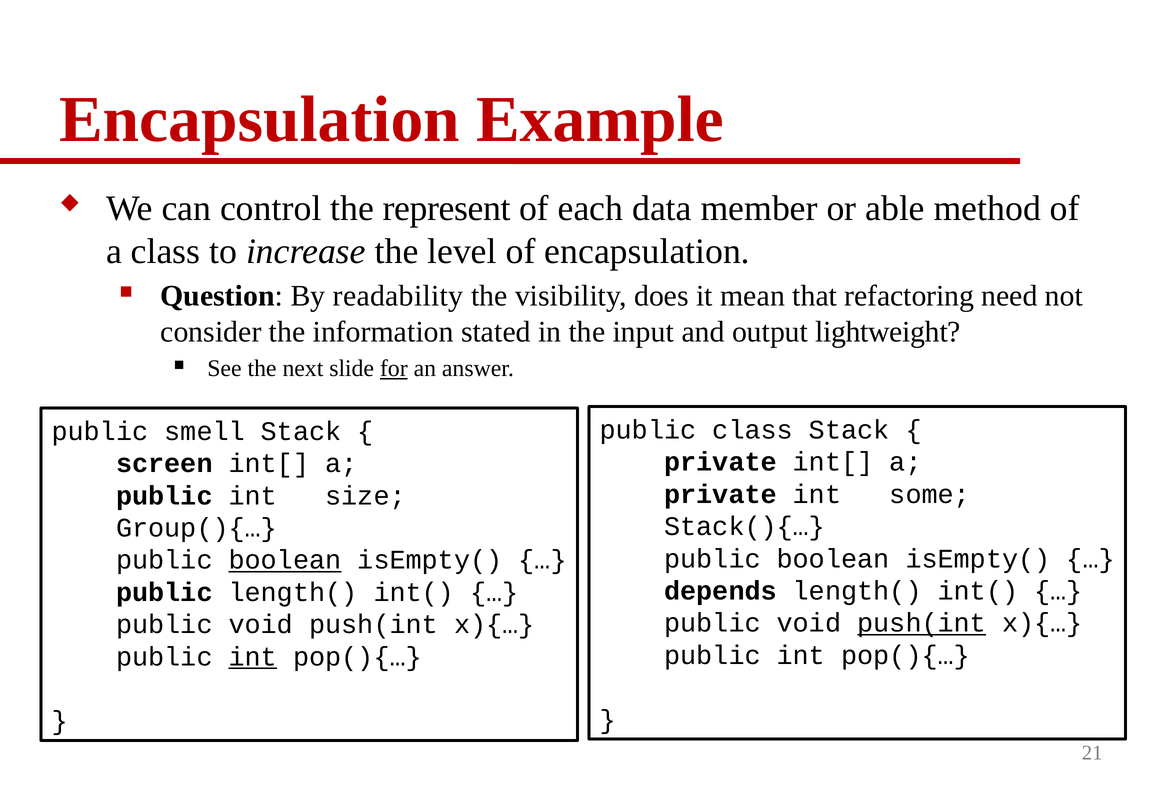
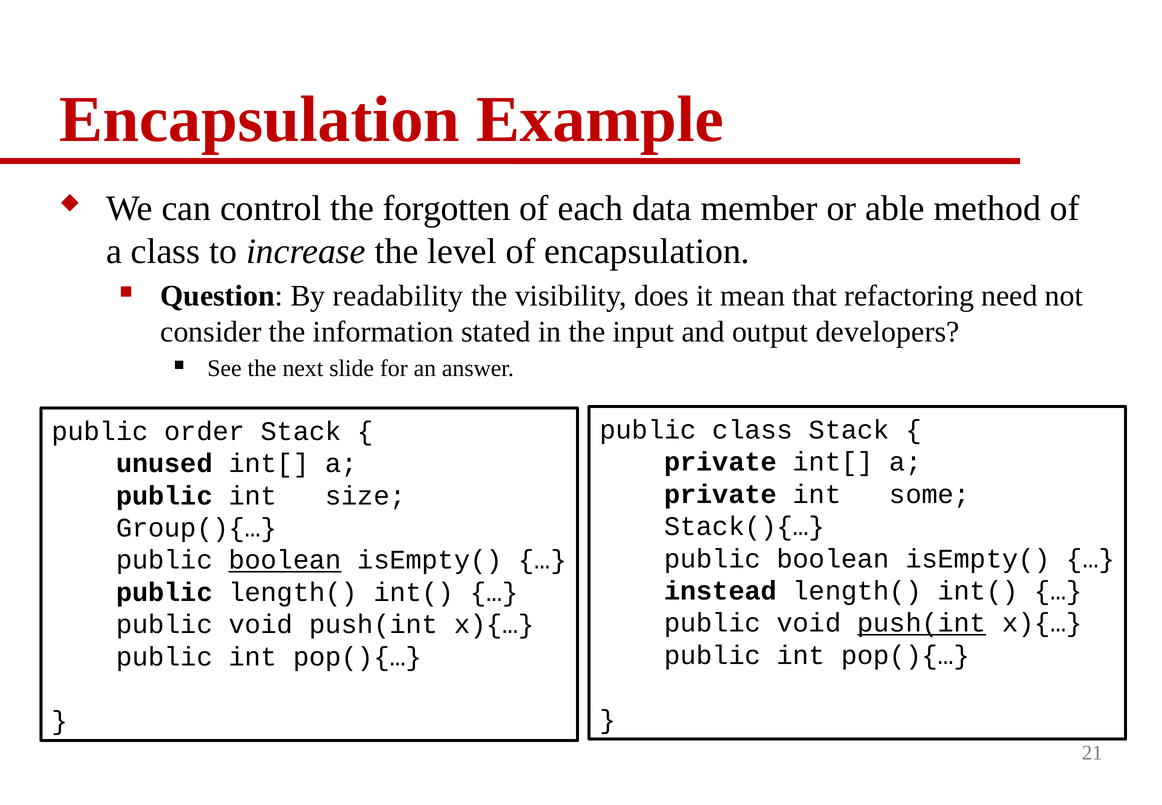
represent: represent -> forgotten (447, 208)
lightweight: lightweight -> developers (888, 332)
for underline: present -> none (394, 368)
smell: smell -> order (205, 431)
screen: screen -> unused (164, 463)
depends: depends -> instead (720, 591)
int underline: present -> none (253, 657)
